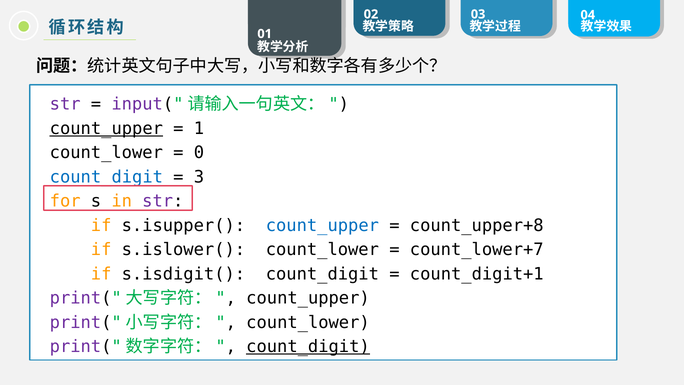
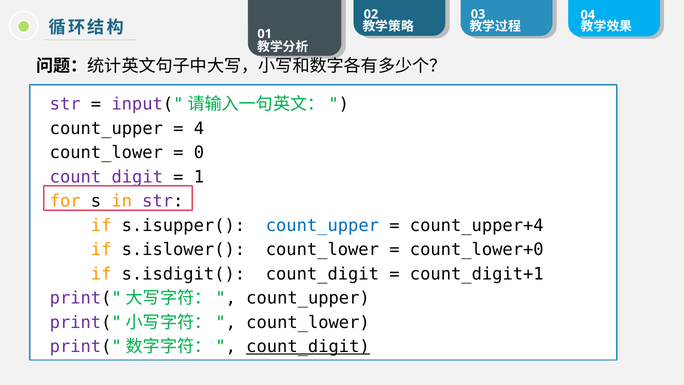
count_upper underline: present -> none (106, 128)
1: 1 -> 4 (199, 128)
count_digit colour: blue -> purple (106, 177)
3: 3 -> 1 (199, 177)
count_upper+8: count_upper+8 -> count_upper+4 (477, 225)
count_lower+7: count_lower+7 -> count_lower+0 (477, 250)
